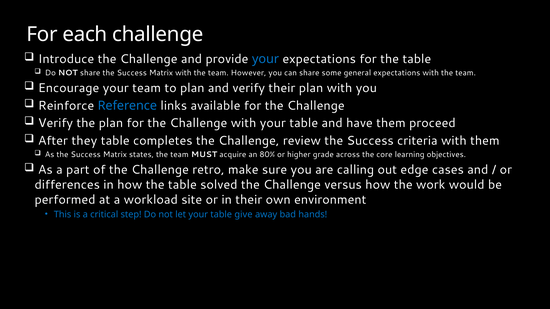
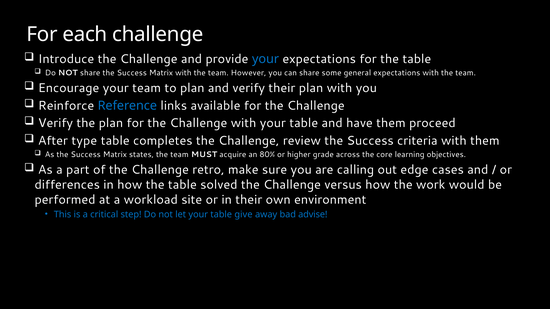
they: they -> type (84, 141)
hands: hands -> advise (313, 215)
